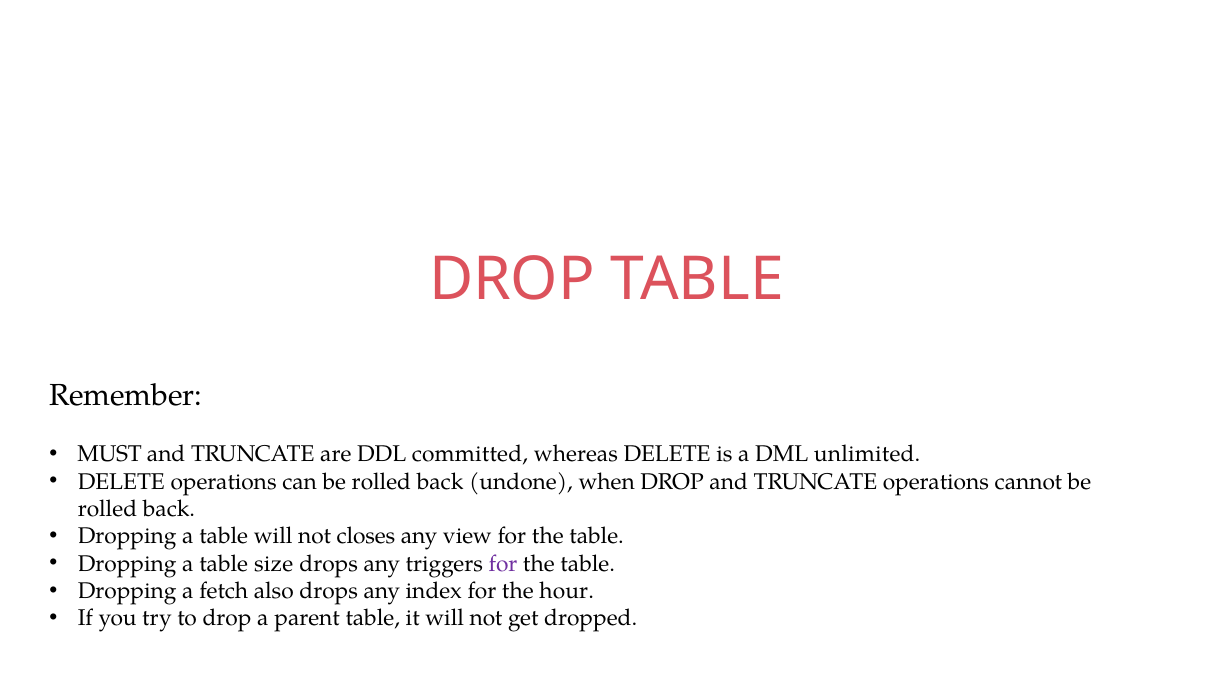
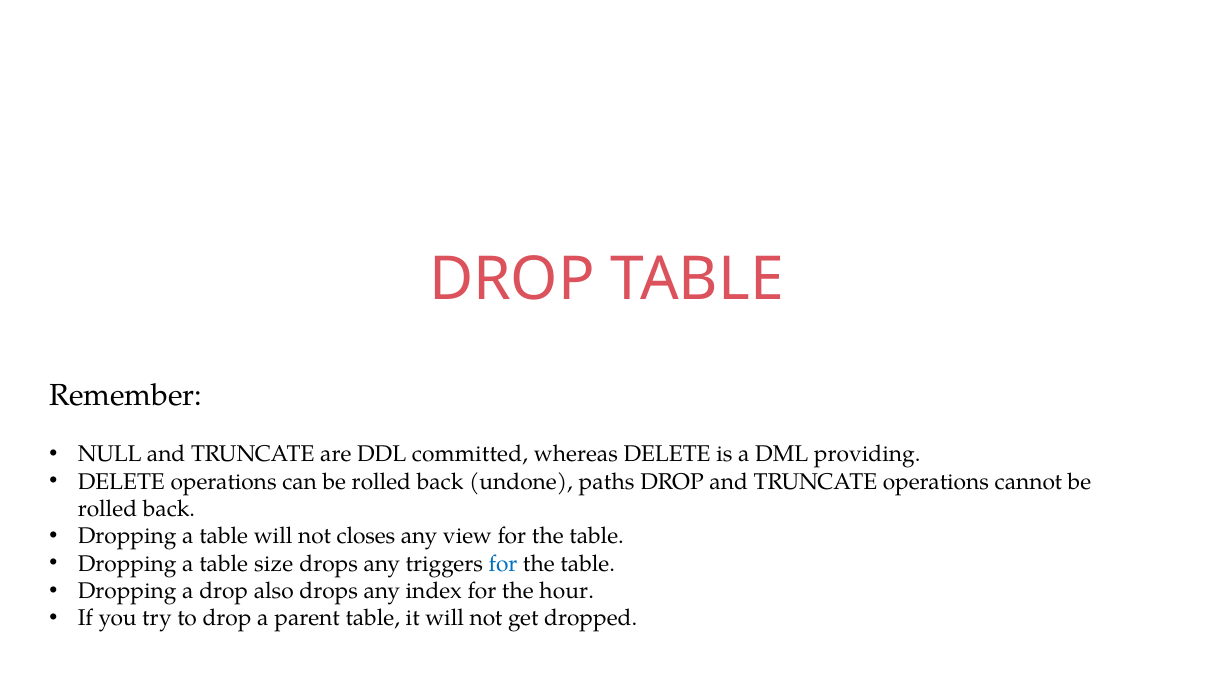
MUST: MUST -> NULL (110, 455)
unlimited: unlimited -> providing (867, 455)
when: when -> paths (607, 482)
for colour: purple -> blue (503, 564)
a fetch: fetch -> drop (224, 591)
